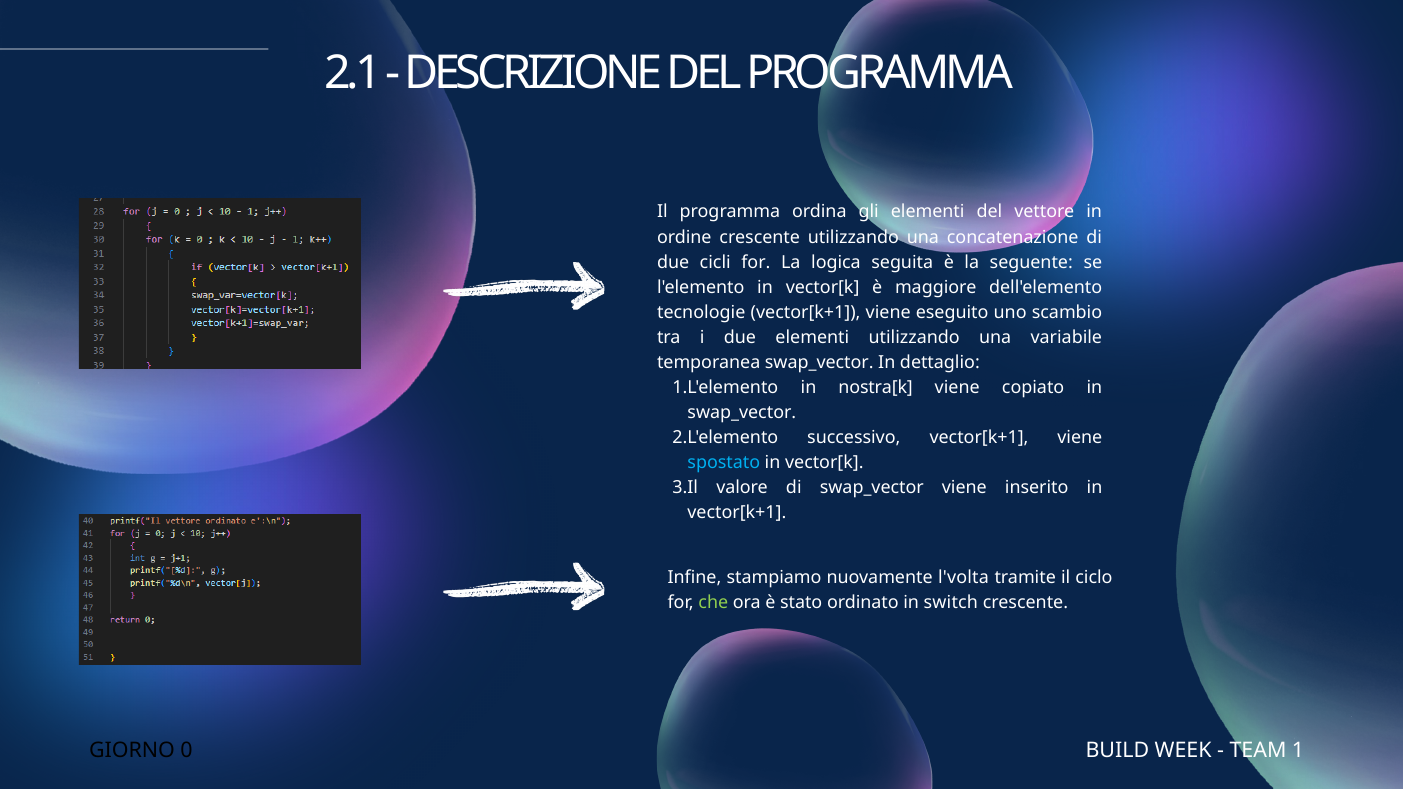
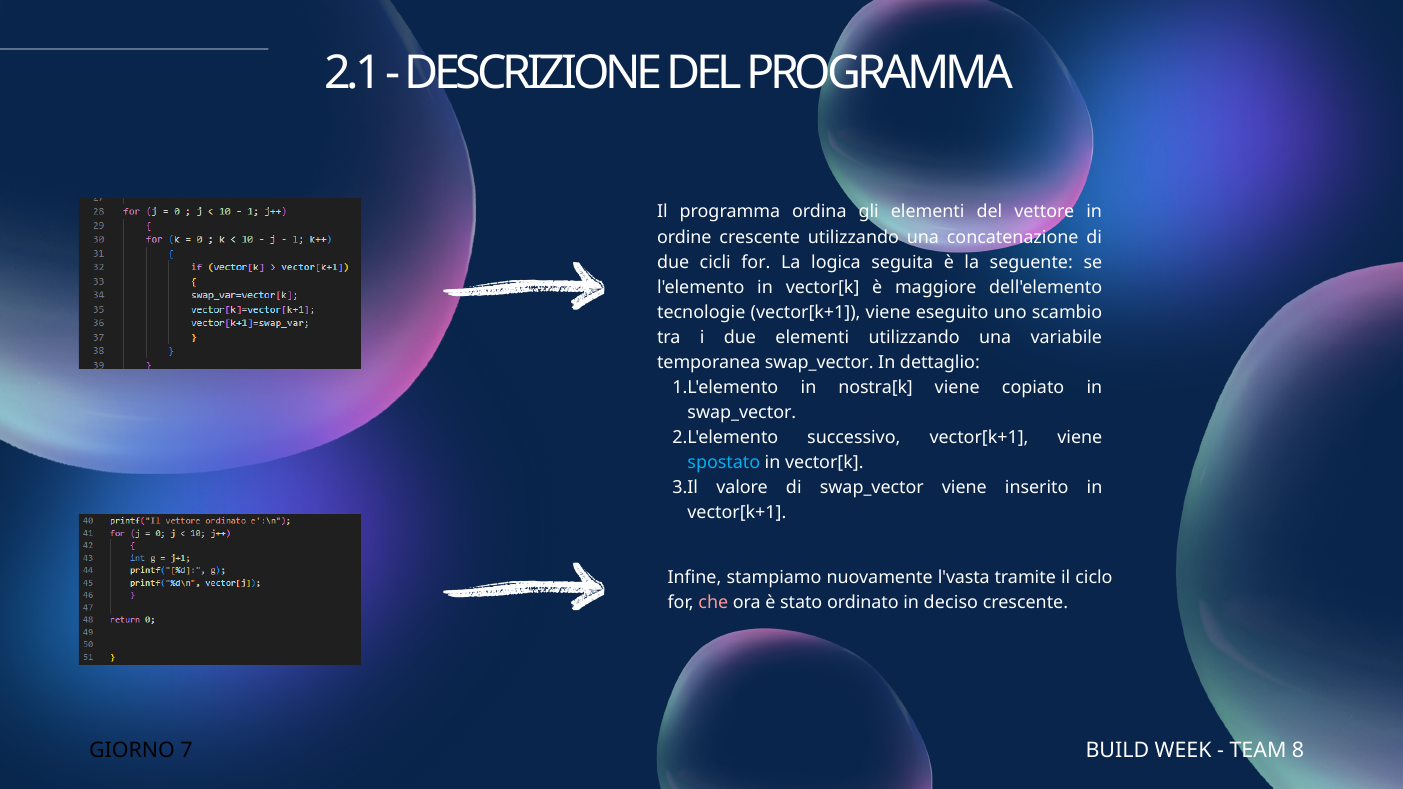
l'volta: l'volta -> l'vasta (964, 577)
che colour: light green -> pink (713, 602)
switch: switch -> deciso (951, 602)
0: 0 -> 7 (187, 750)
1: 1 -> 8 (1298, 750)
